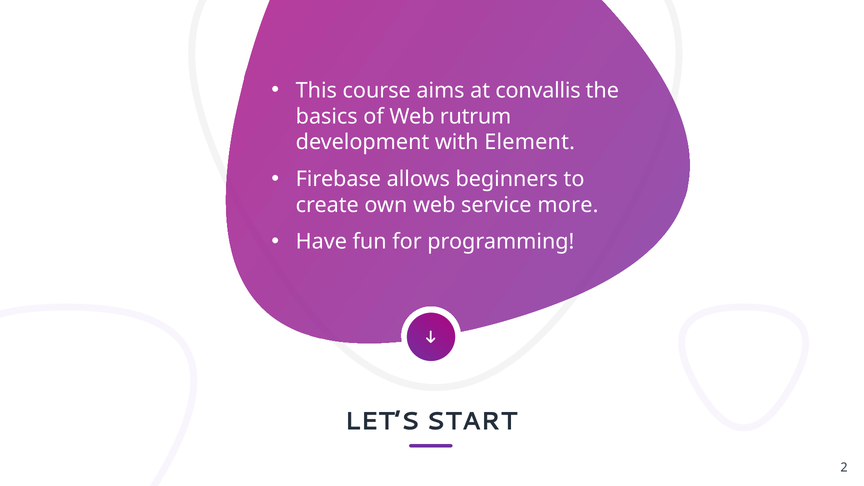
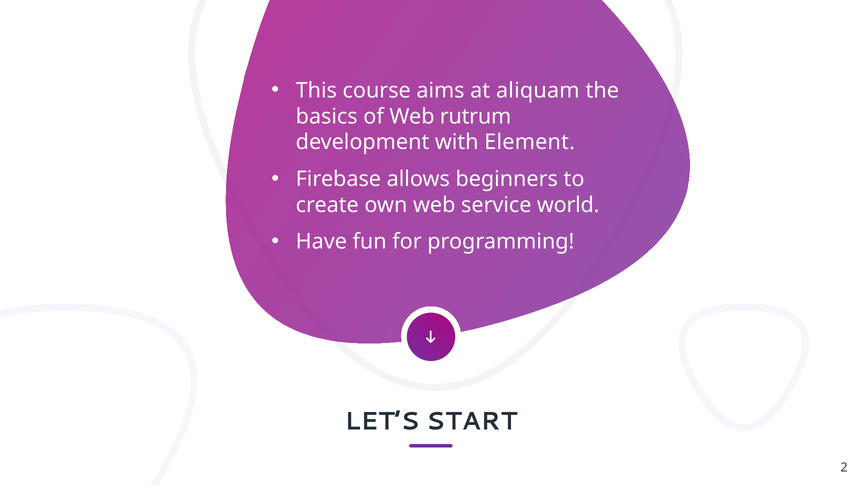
convallis: convallis -> aliquam (538, 91)
more: more -> world (568, 205)
